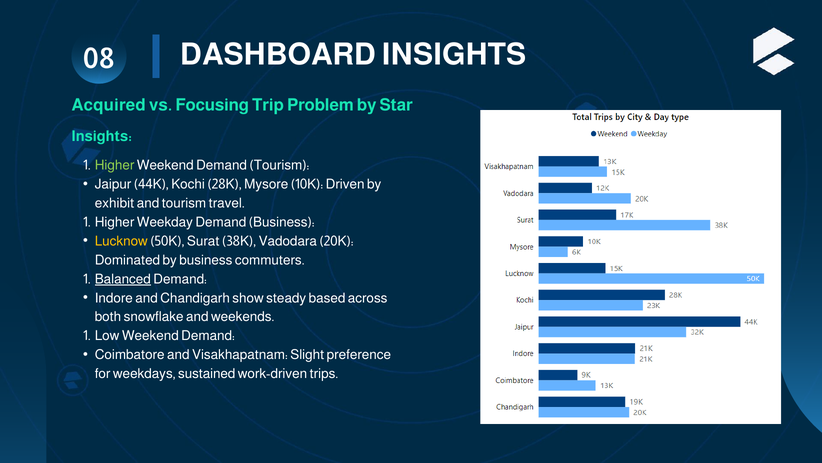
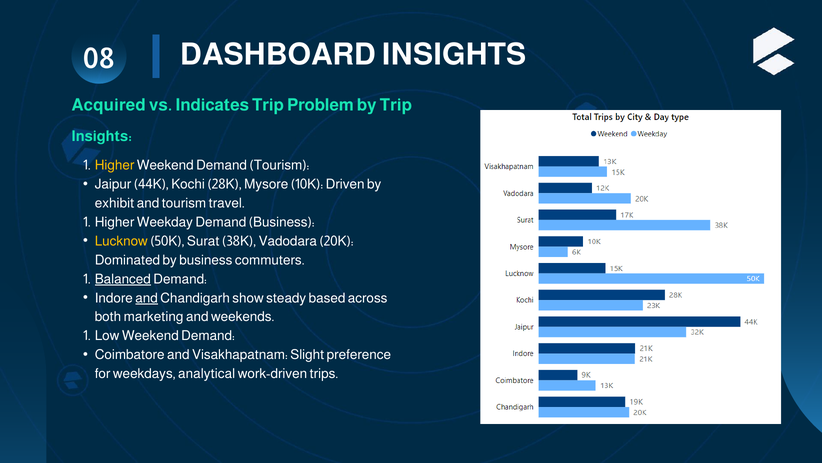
Focusing: Focusing -> Indicates (212, 105)
by Star: Star -> Trip (396, 105)
Higher colour: light green -> yellow (115, 165)
and underline: none -> present (147, 298)
snowflake: snowflake -> marketing (154, 316)
sustained: sustained -> analytical (207, 373)
